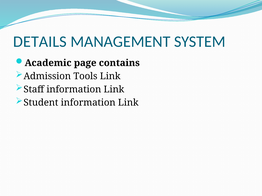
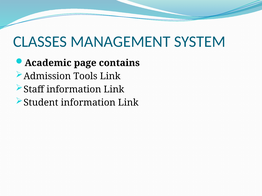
DETAILS: DETAILS -> CLASSES (40, 42)
